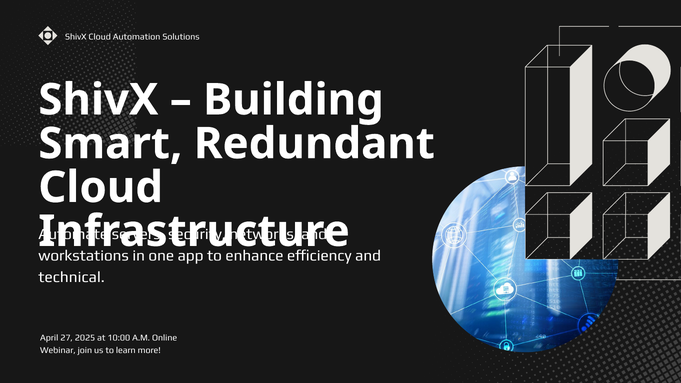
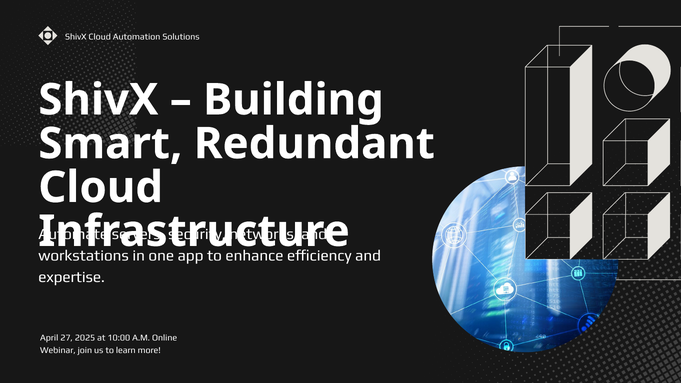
technical: technical -> expertise (72, 277)
